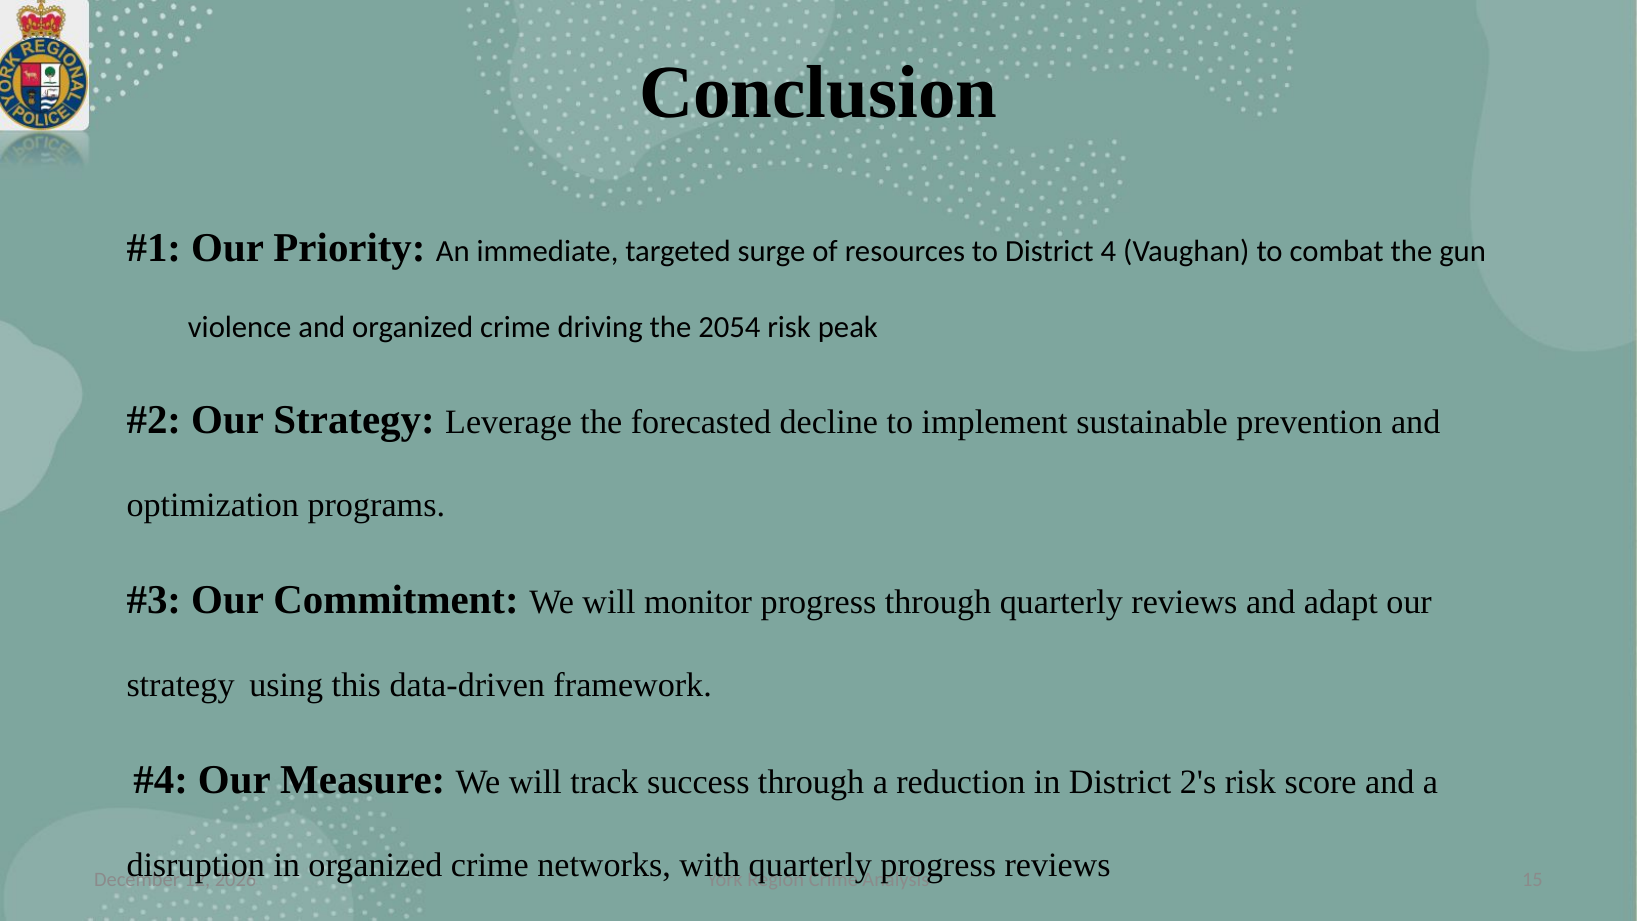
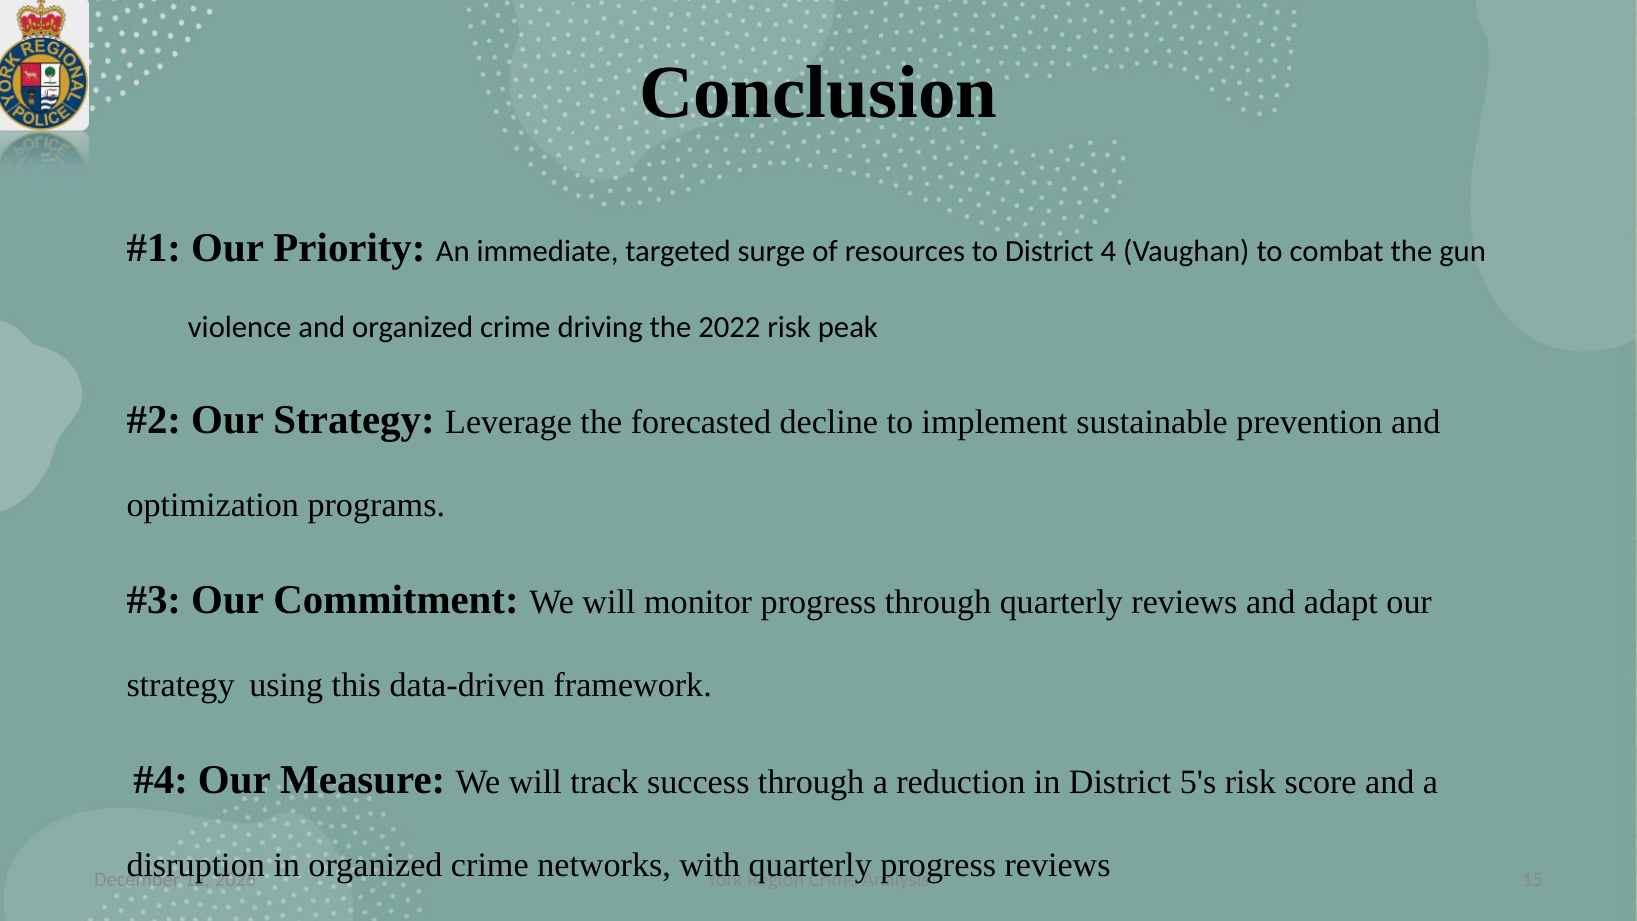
2054: 2054 -> 2022 (729, 327)
2's: 2's -> 5's (1198, 782)
